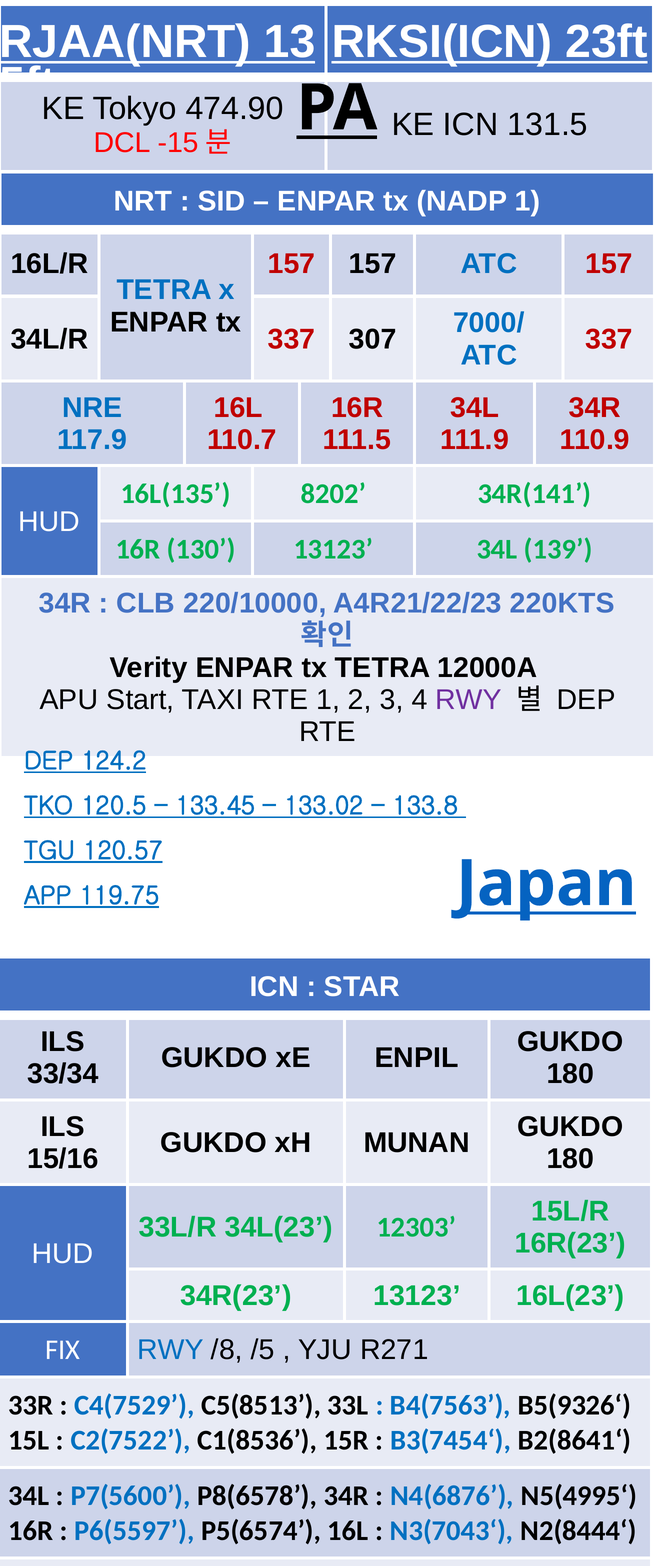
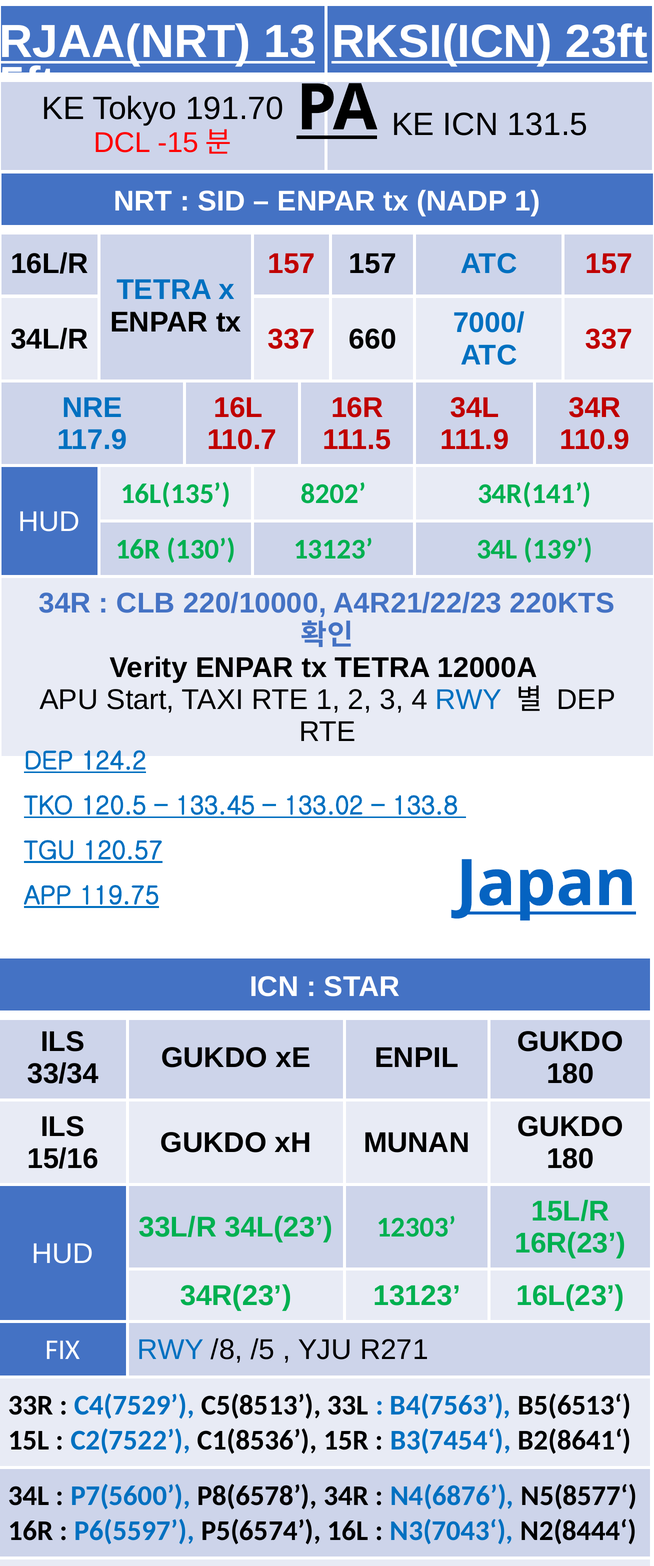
474.90: 474.90 -> 191.70 (235, 109)
307: 307 -> 660 (373, 339)
RWY colour: purple -> blue (469, 699)
B5(9326‘: B5(9326‘ -> B5(6513‘ (574, 1404)
N5(4995‘: N5(4995‘ -> N5(8577‘ (579, 1495)
